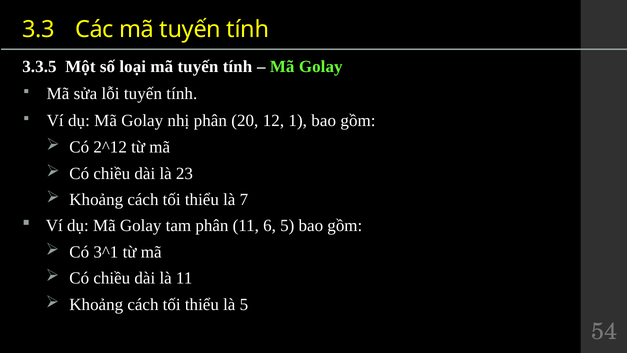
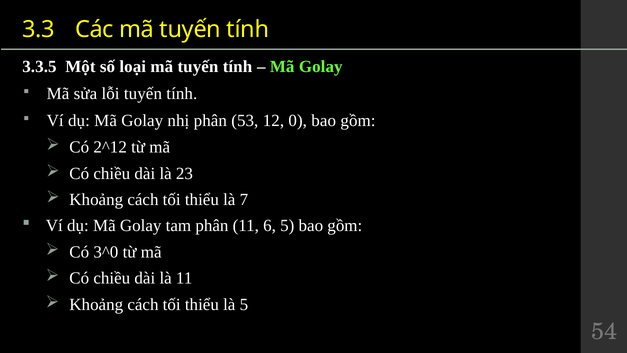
20: 20 -> 53 (245, 121)
1: 1 -> 0 (298, 121)
3^1: 3^1 -> 3^0 (106, 252)
